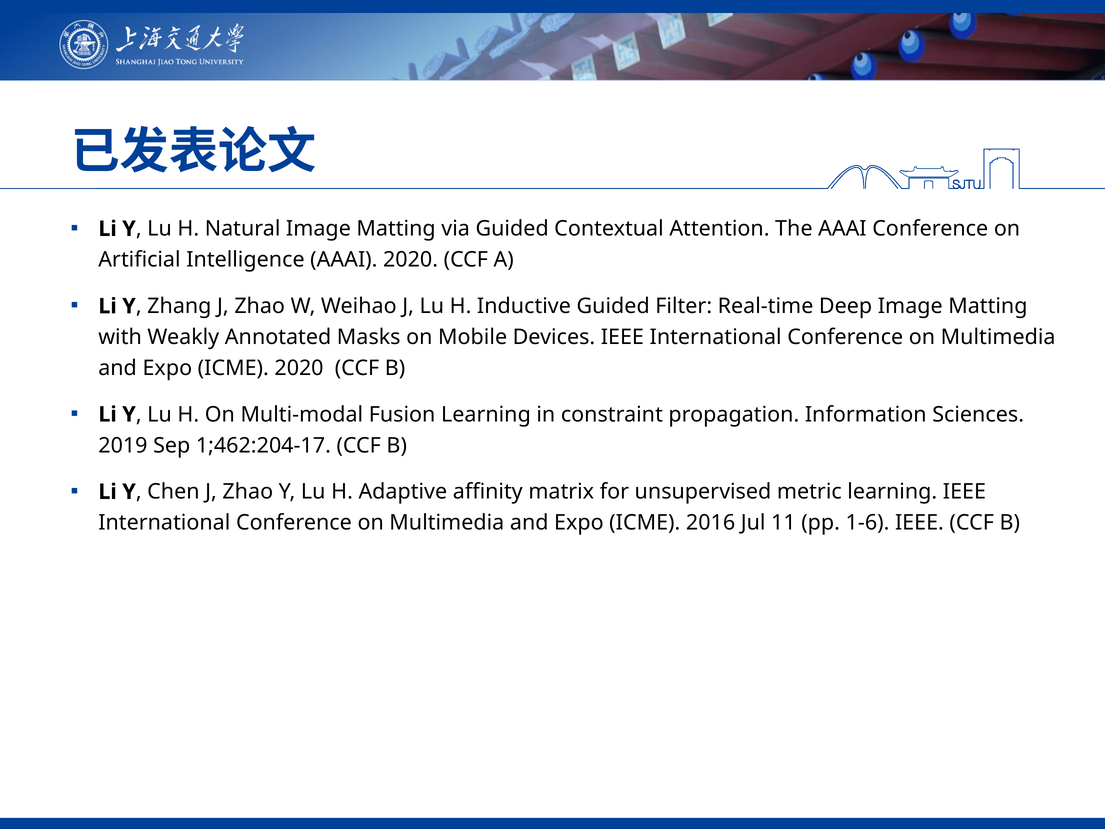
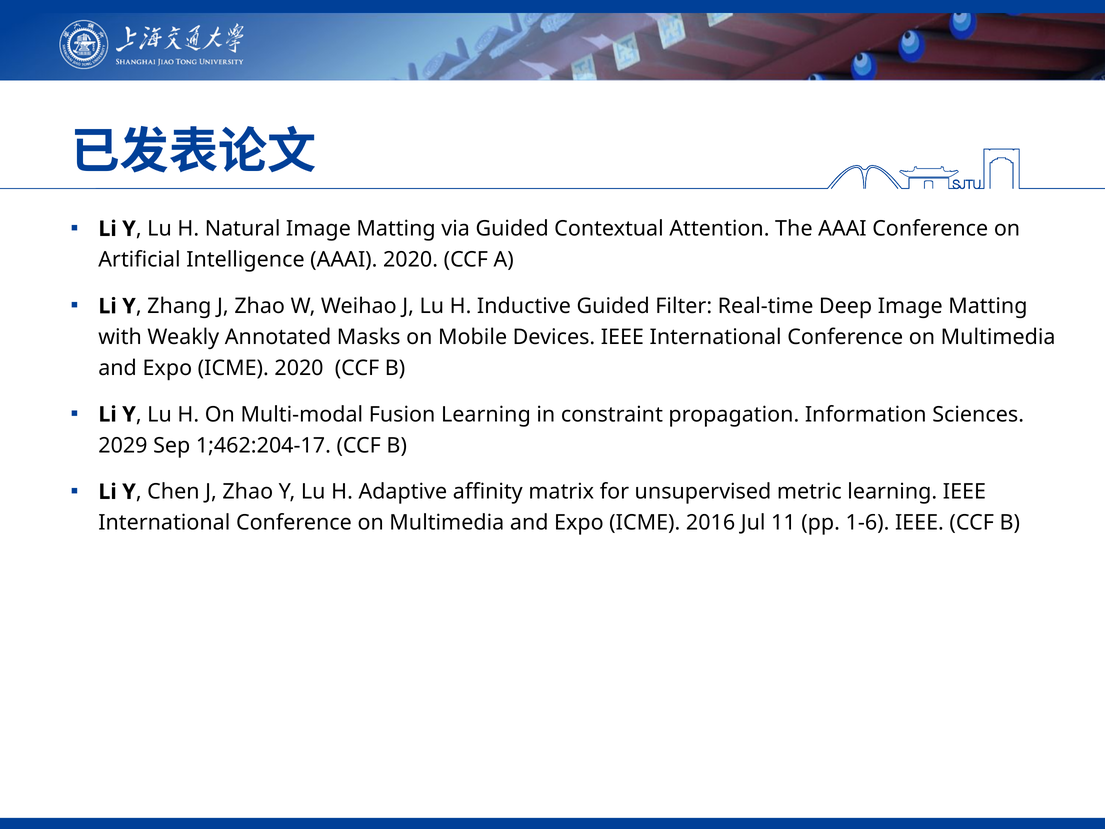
2019: 2019 -> 2029 (123, 445)
